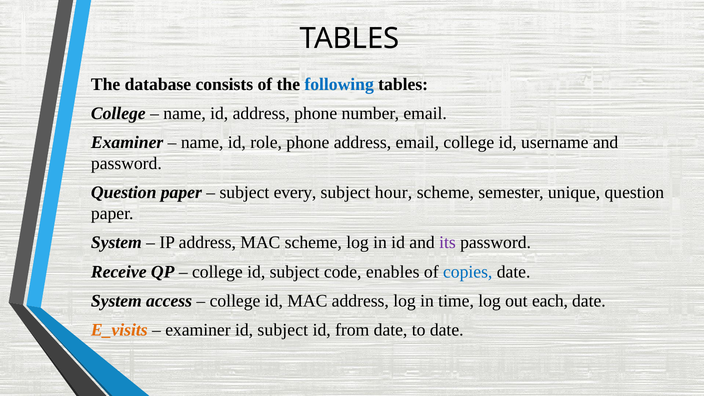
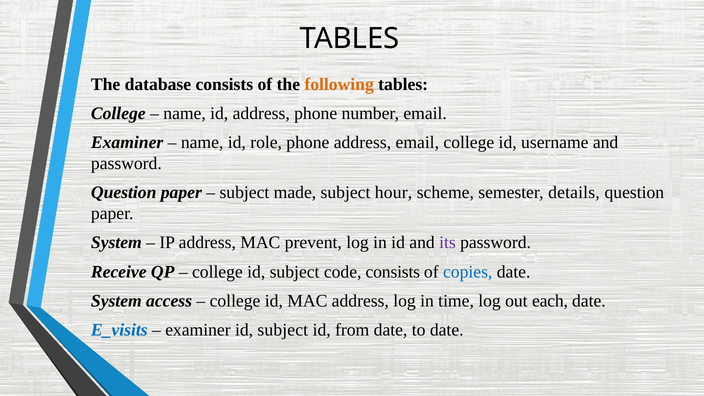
following colour: blue -> orange (339, 84)
every: every -> made (295, 193)
unique: unique -> details (574, 193)
MAC scheme: scheme -> prevent (313, 243)
code enables: enables -> consists (393, 272)
E_visits colour: orange -> blue (119, 330)
